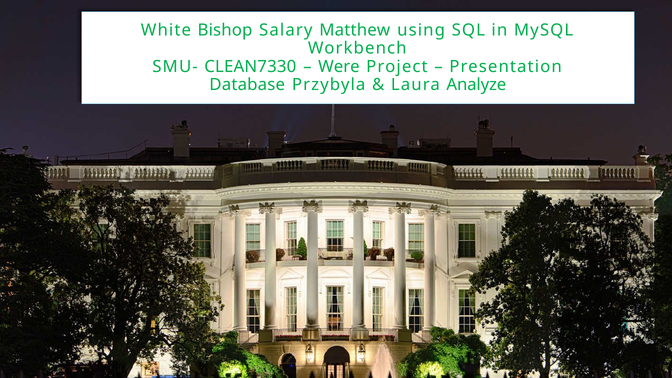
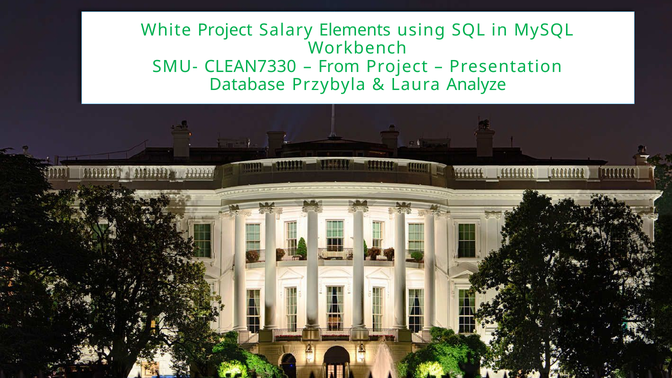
White Bishop: Bishop -> Project (225, 30)
Matthew: Matthew -> Elements (355, 30)
Were: Were -> From (339, 67)
